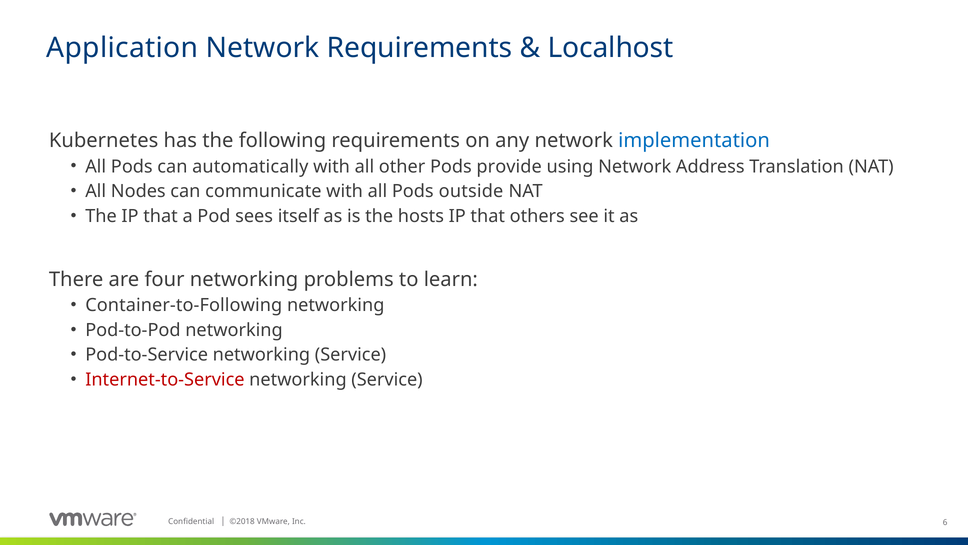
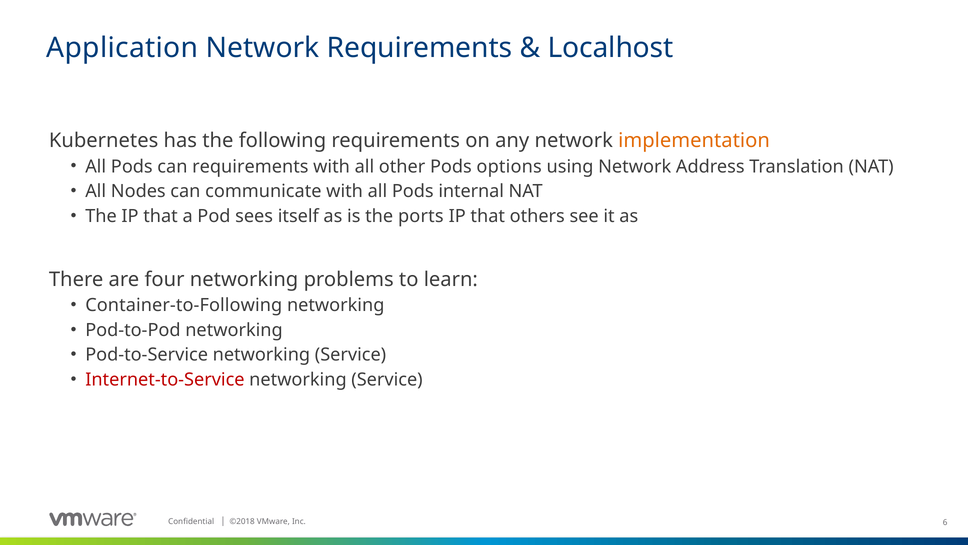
implementation colour: blue -> orange (694, 141)
can automatically: automatically -> requirements (250, 166)
provide: provide -> options (509, 166)
outside: outside -> internal (471, 191)
hosts: hosts -> ports (421, 216)
